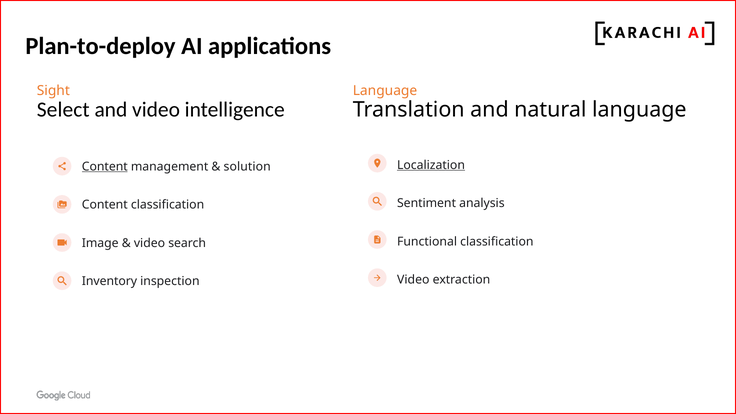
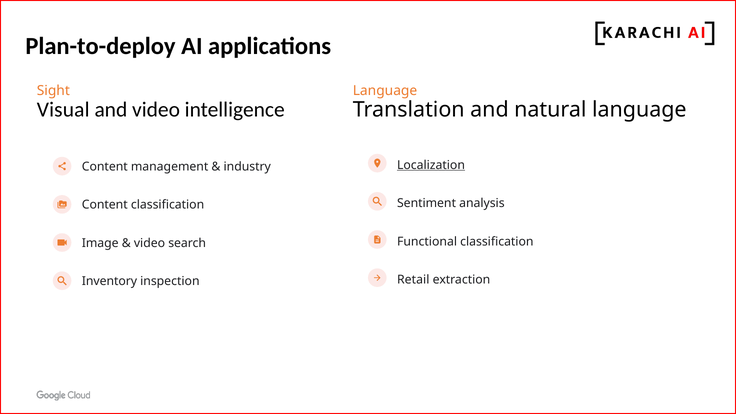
Select: Select -> Visual (63, 110)
Content underline: present -> none (105, 167)
solution: solution -> industry (247, 167)
Video: Video -> Retail (413, 280)
